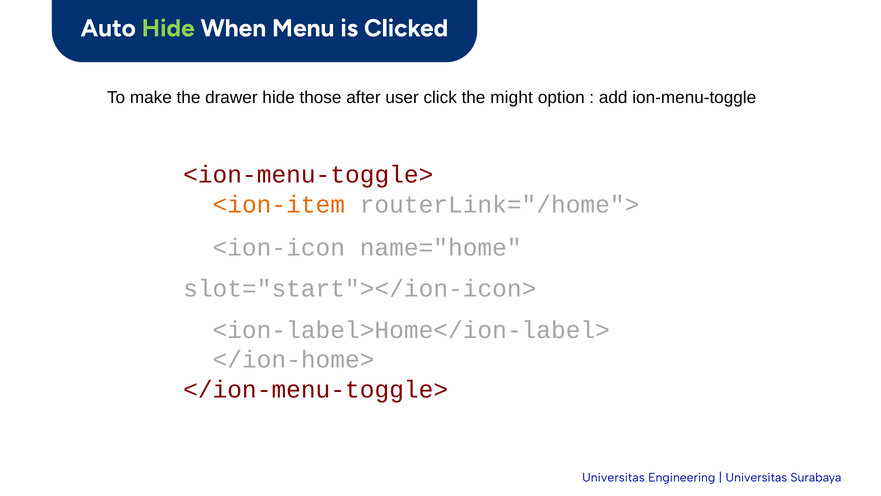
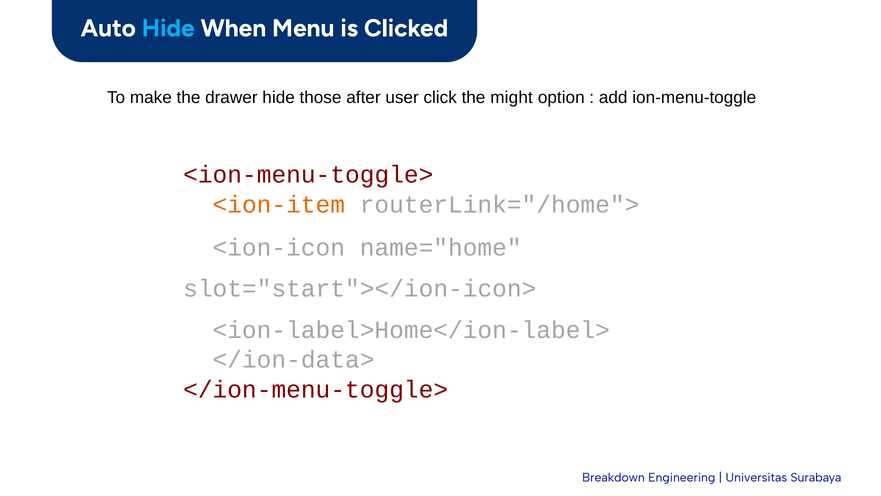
Hide colour: light green -> light blue (168, 28)
</ion-home>: </ion-home> -> </ion-data> (294, 359)
Universitas: Universitas -> Breakdown (613, 477)
